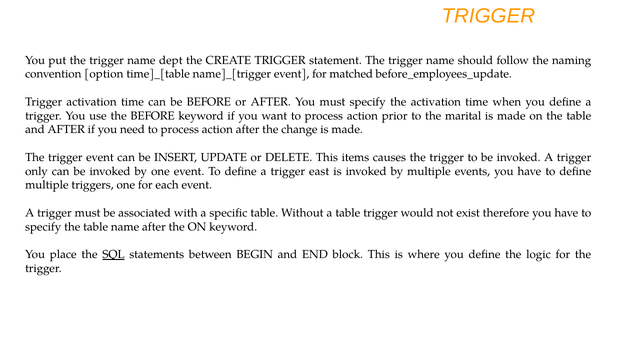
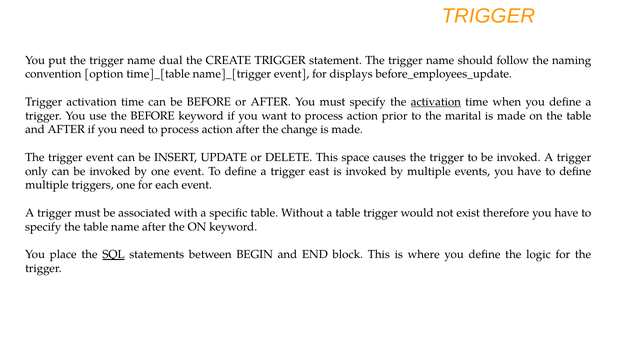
dept: dept -> dual (171, 60)
matched: matched -> displays (351, 74)
activation underline: none -> present (436, 102)
items: items -> space (355, 157)
